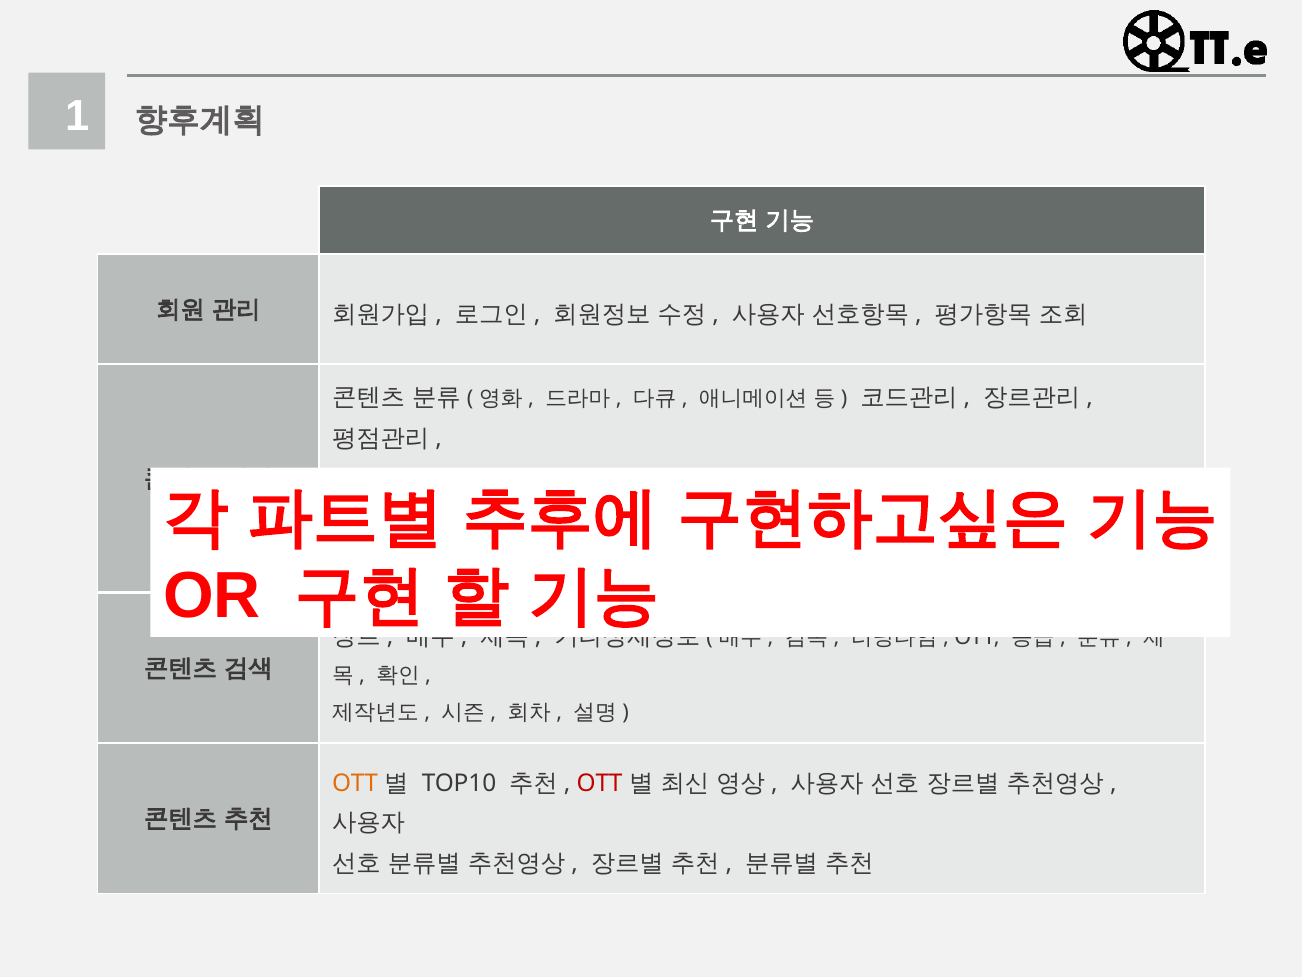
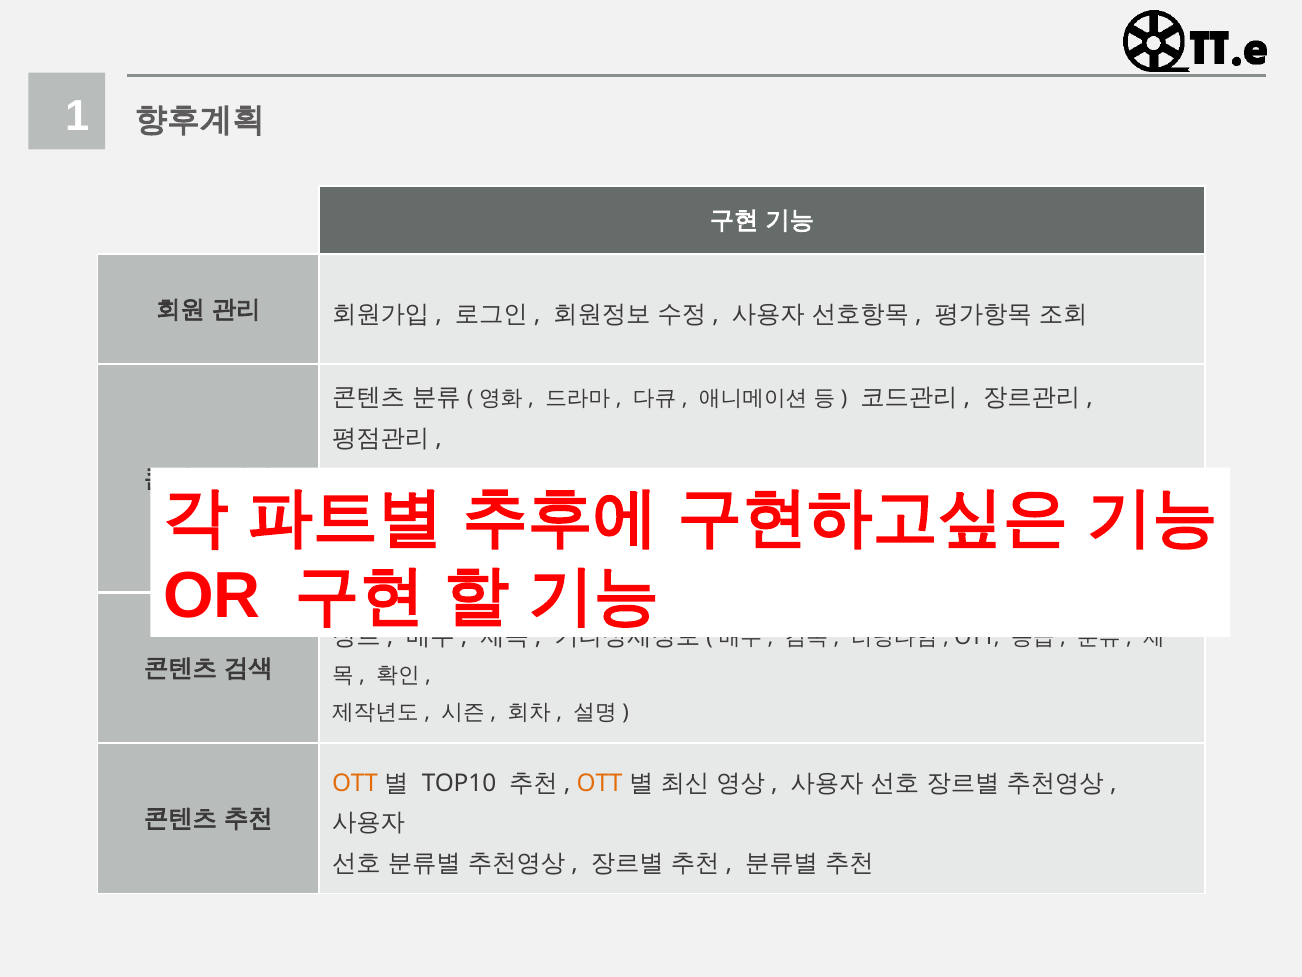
OTT colour: red -> orange (600, 784)
